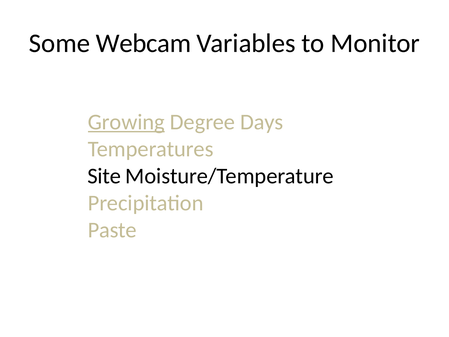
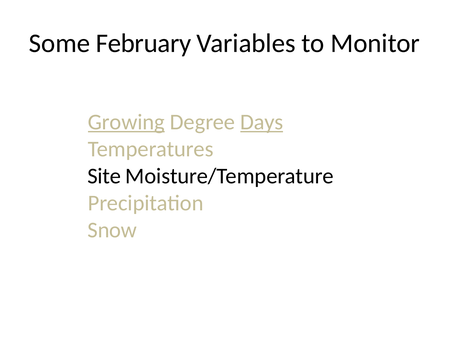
Webcam: Webcam -> February (144, 43)
Days underline: none -> present (262, 122)
Paste: Paste -> Snow (112, 230)
